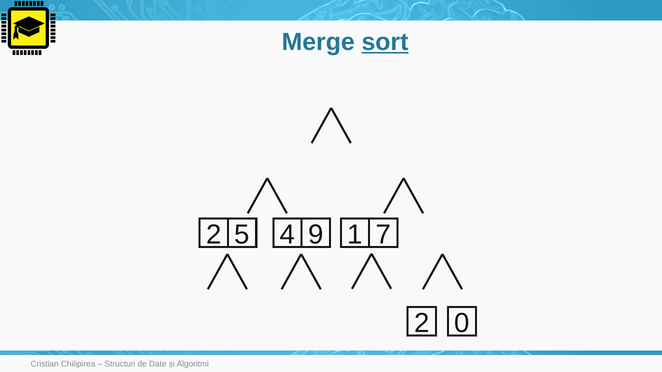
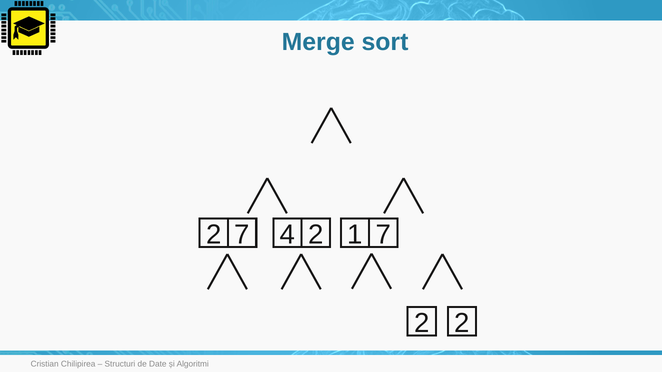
sort underline: present -> none (385, 42)
2 5: 5 -> 7 (242, 235)
4 9: 9 -> 2 (316, 235)
0: 0 -> 2 (462, 323)
